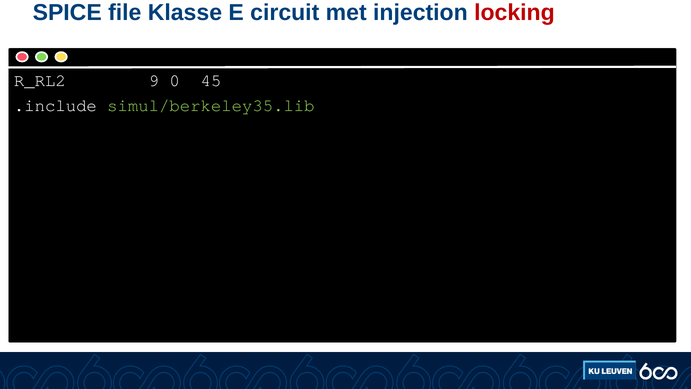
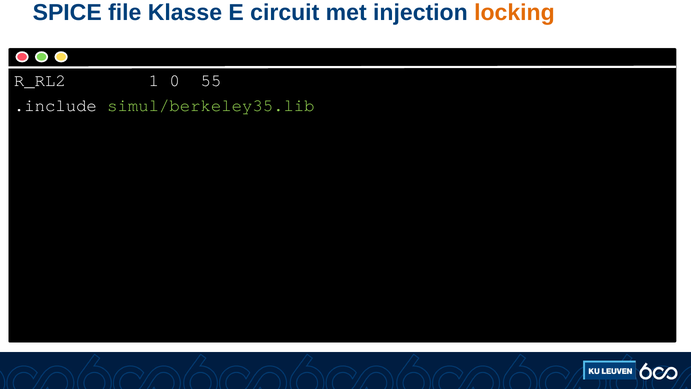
locking colour: red -> orange (514, 13)
9: 9 -> 1 (154, 81)
45: 45 -> 55 (211, 81)
